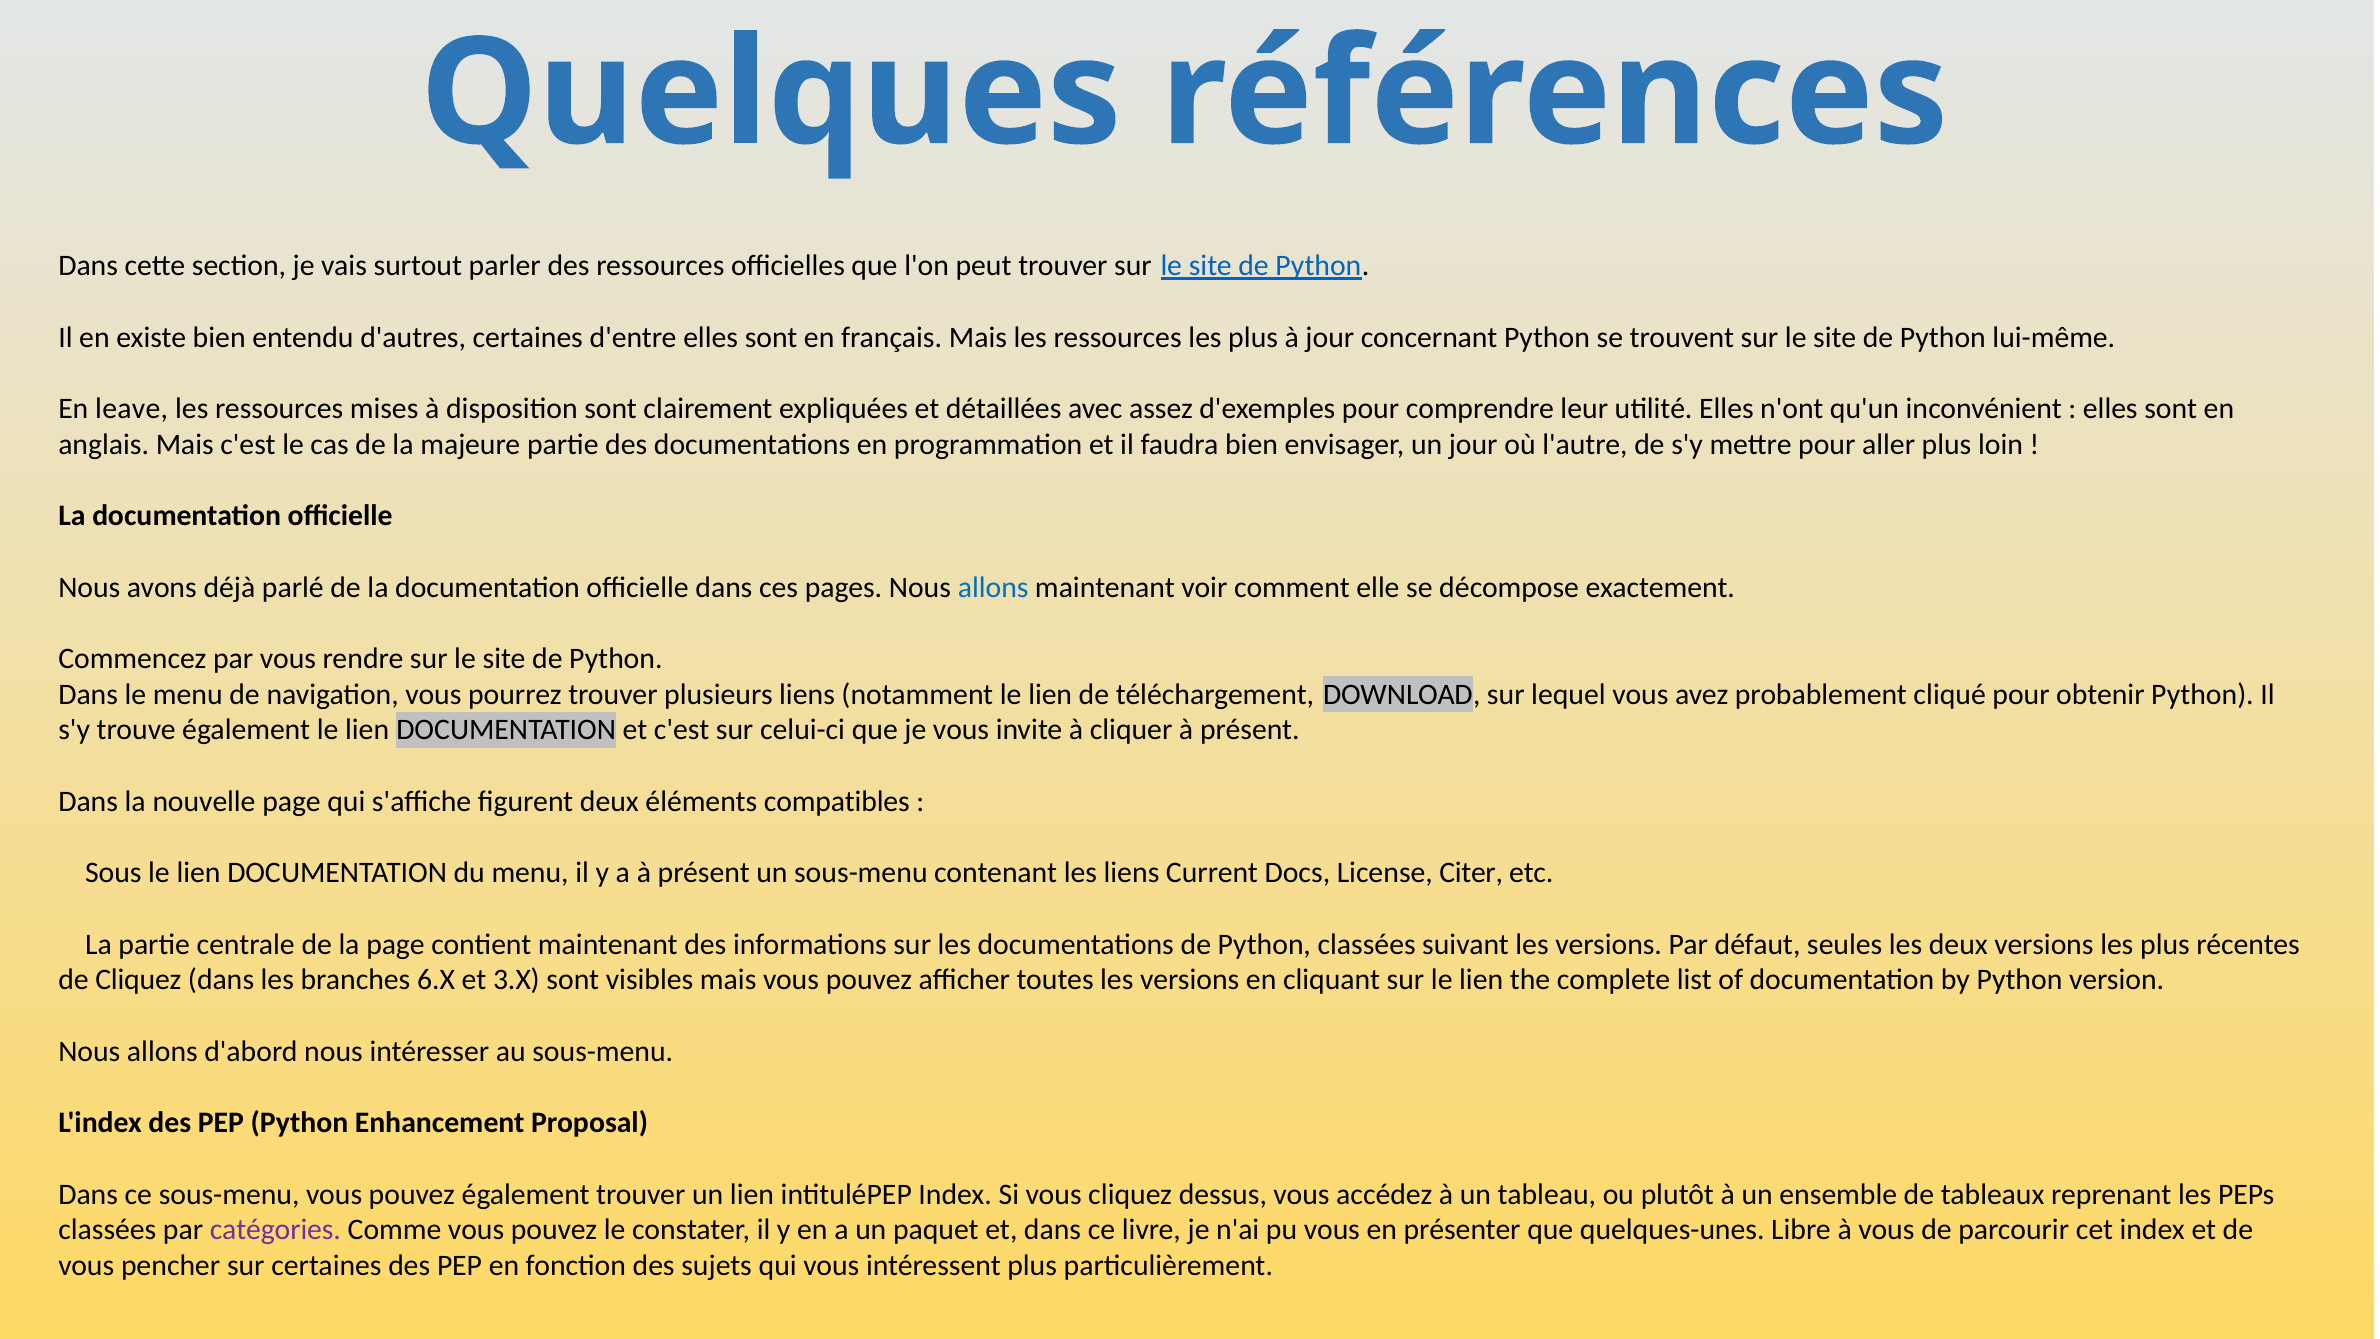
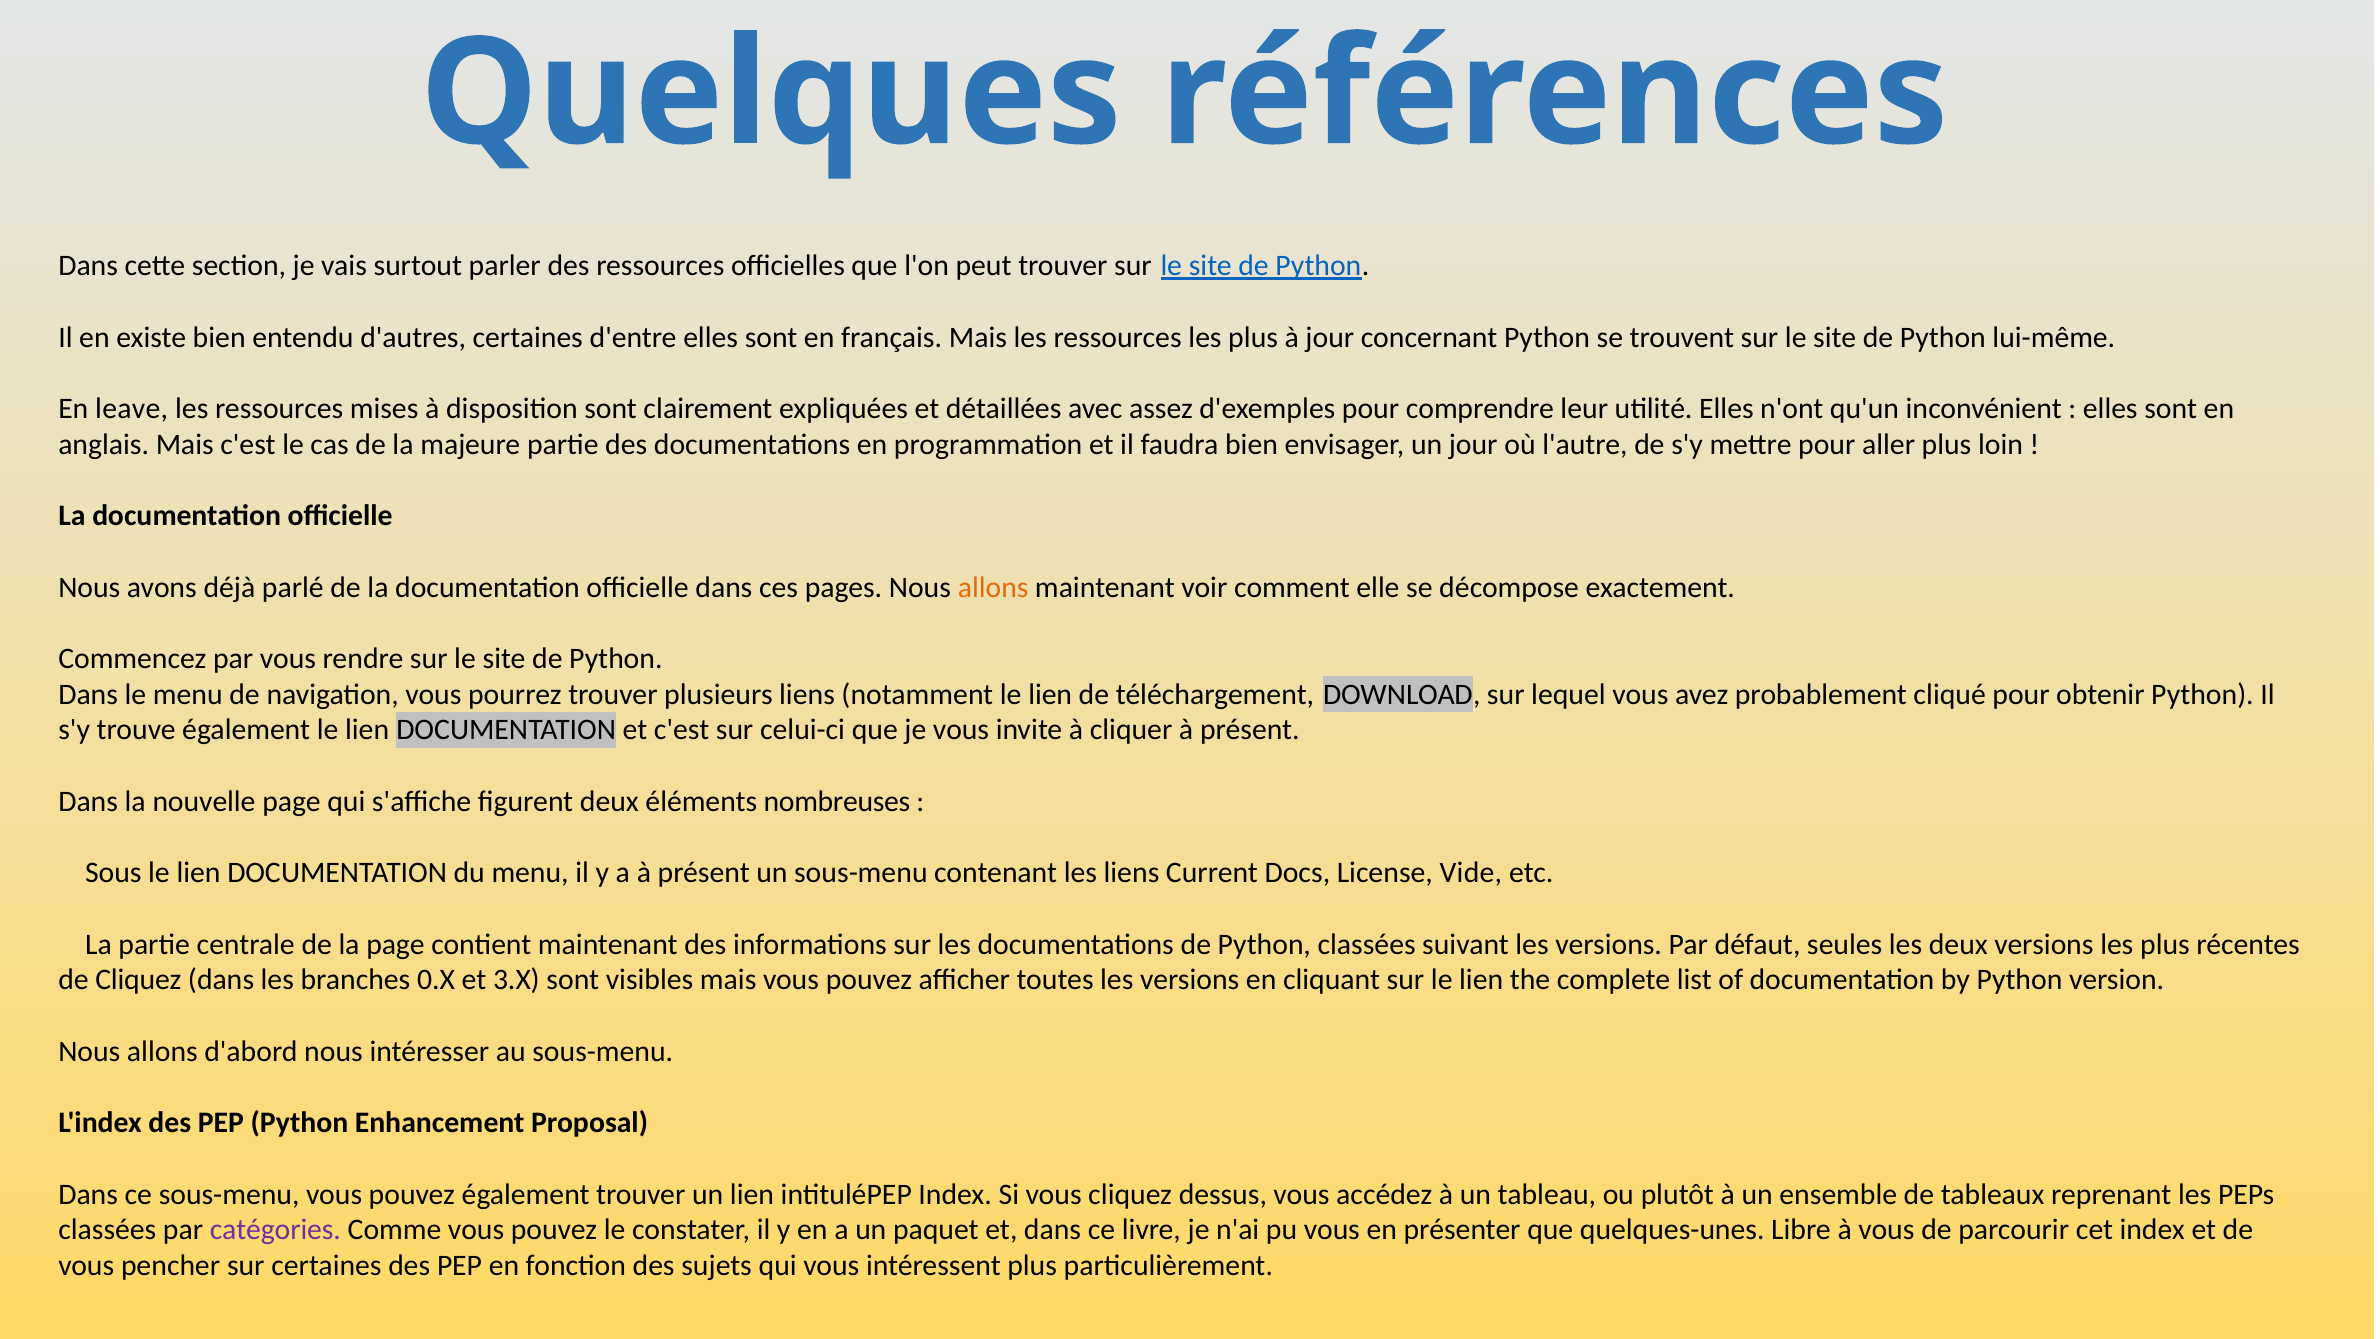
allons colour: blue -> orange (993, 587)
compatibles: compatibles -> nombreuses (837, 801)
Citer: Citer -> Vide (1471, 873)
6.X: 6.X -> 0.X (436, 980)
